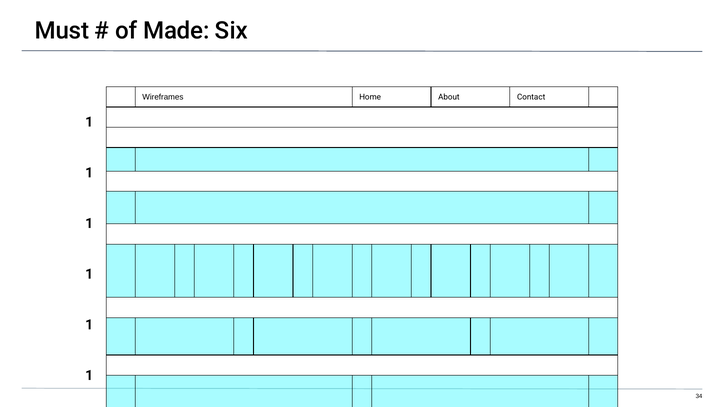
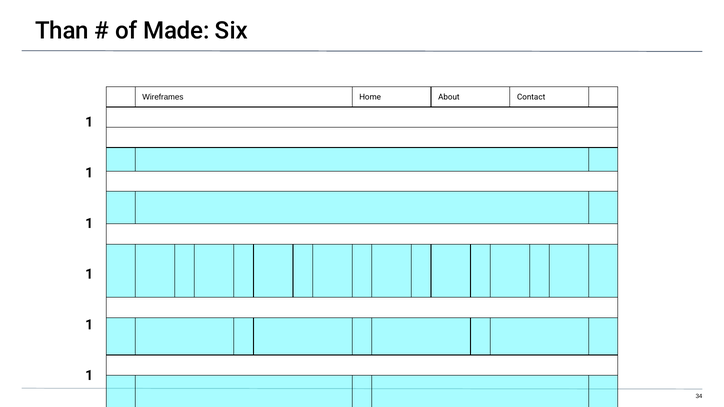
Must: Must -> Than (62, 31)
